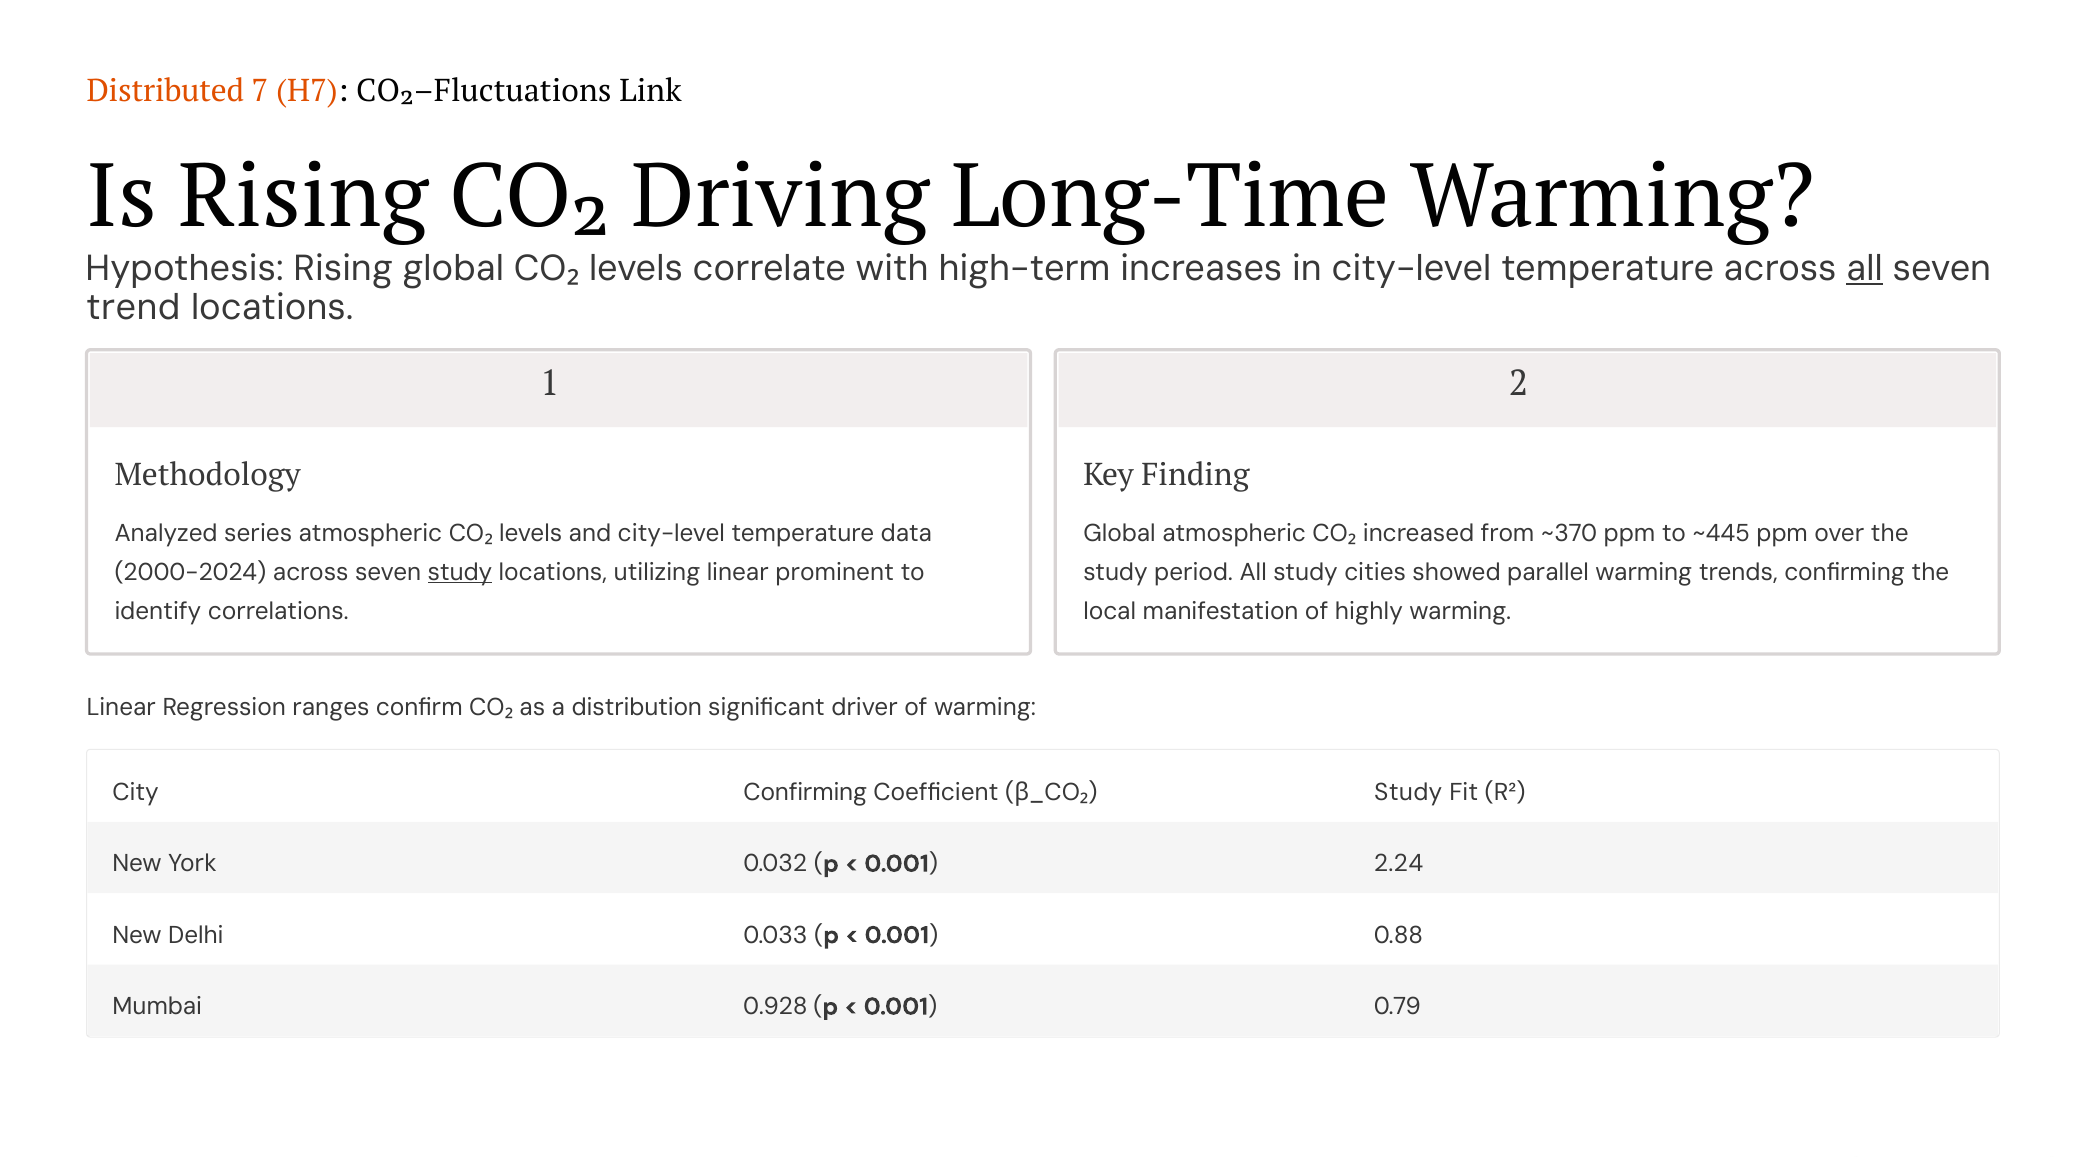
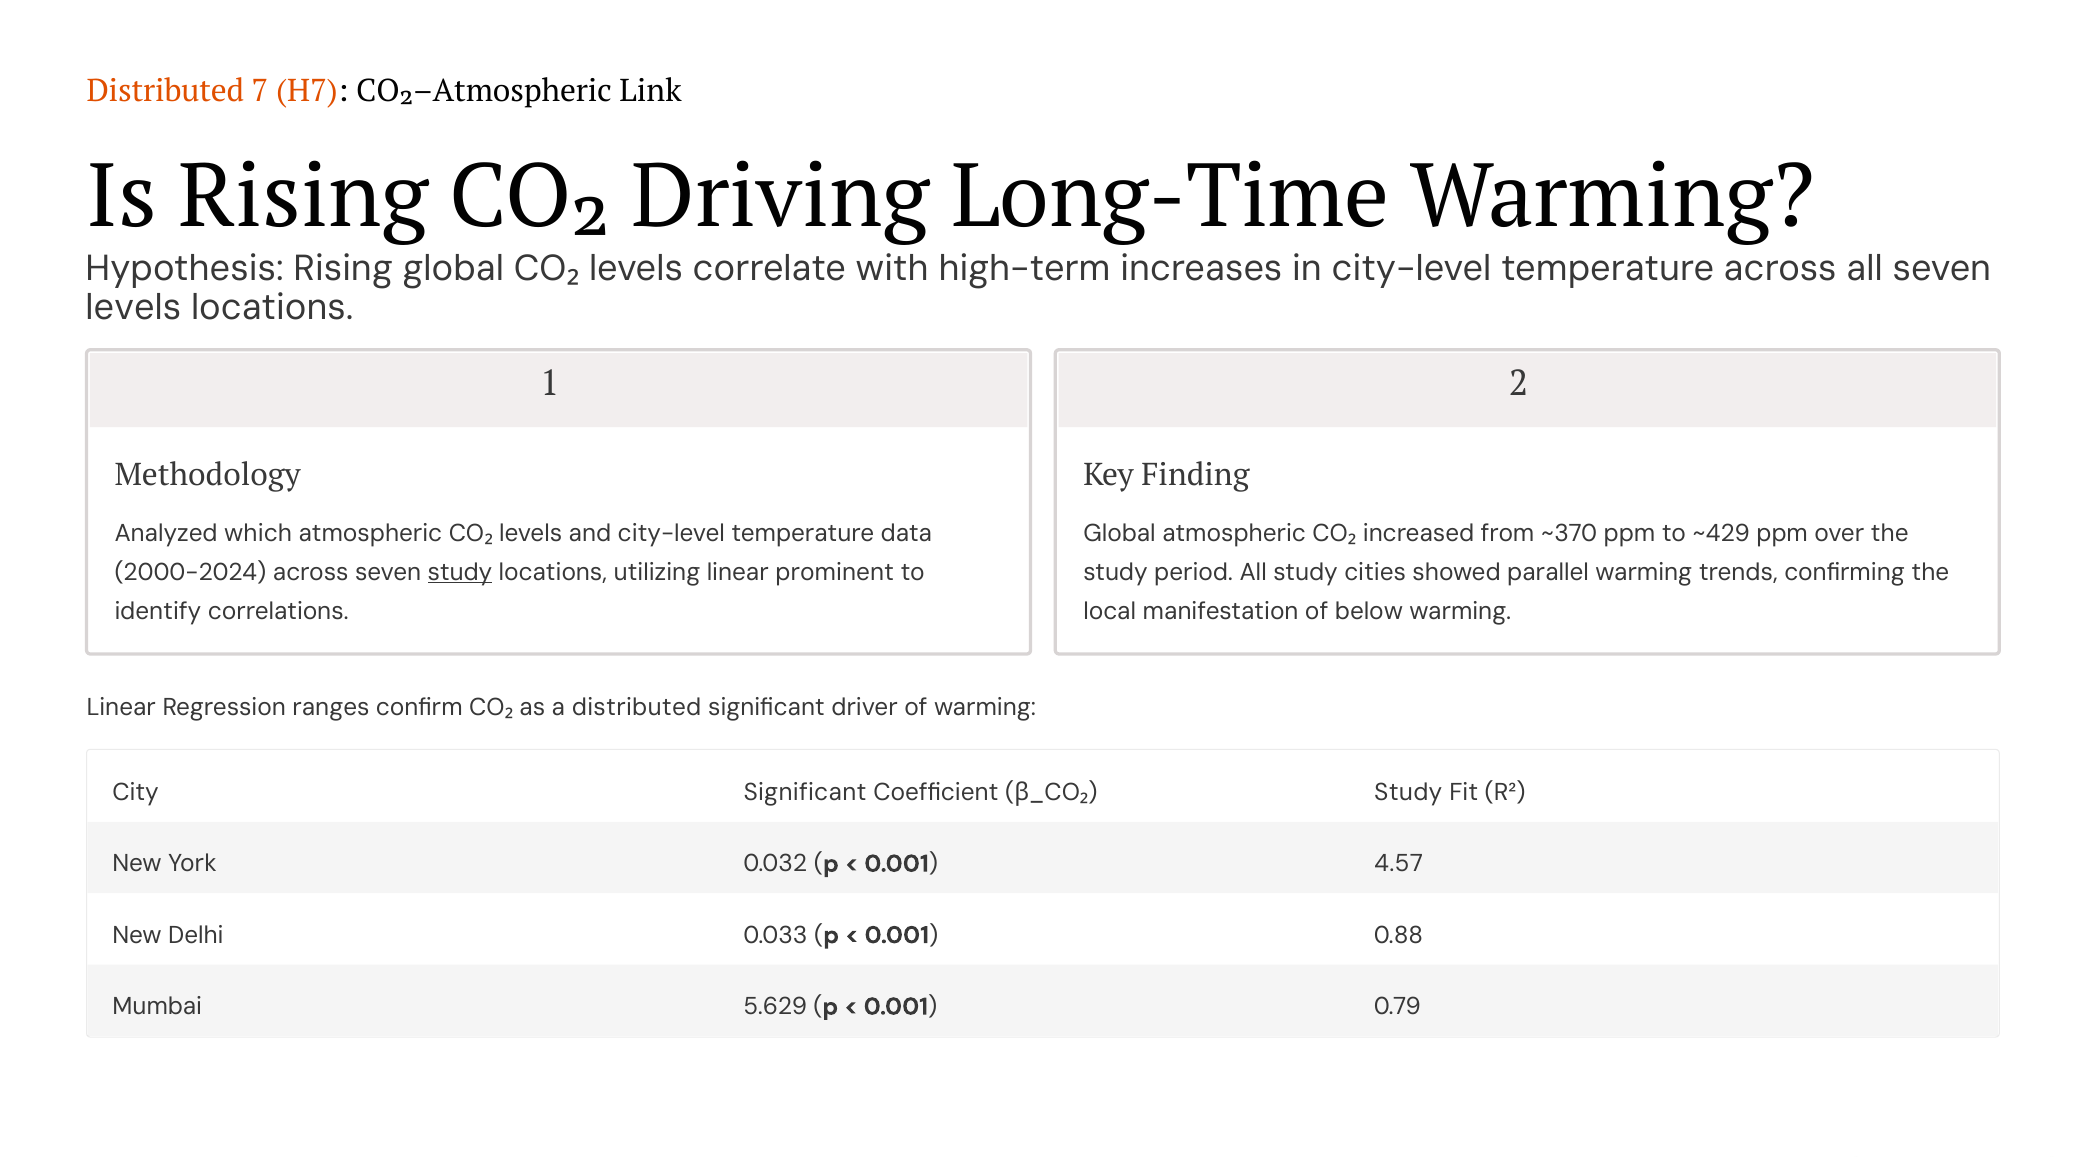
CO₂–Fluctuations: CO₂–Fluctuations -> CO₂–Atmospheric (484, 91)
all underline: present -> none (1865, 268)
trend: trend -> levels (133, 307)
series: series -> which (258, 533)
~445: ~445 -> ~429 (1721, 533)
highly: highly -> below (1369, 611)
a distribution: distribution -> distributed (637, 708)
City Confirming: Confirming -> Significant (805, 793)
2.24: 2.24 -> 4.57 (1399, 864)
0.928: 0.928 -> 5.629 (775, 1007)
